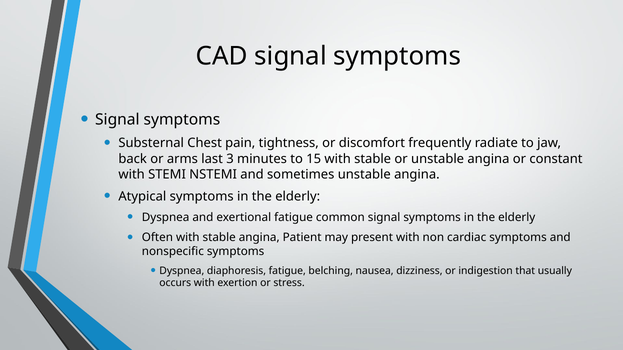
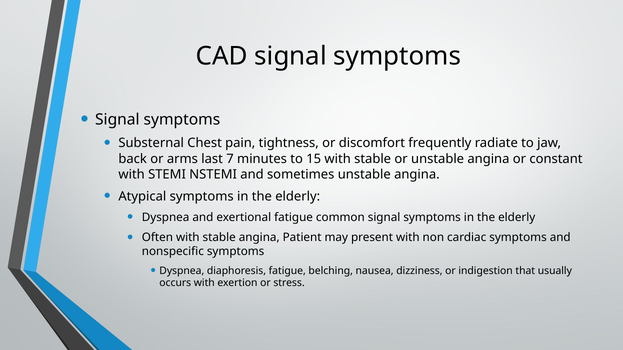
3: 3 -> 7 (230, 159)
